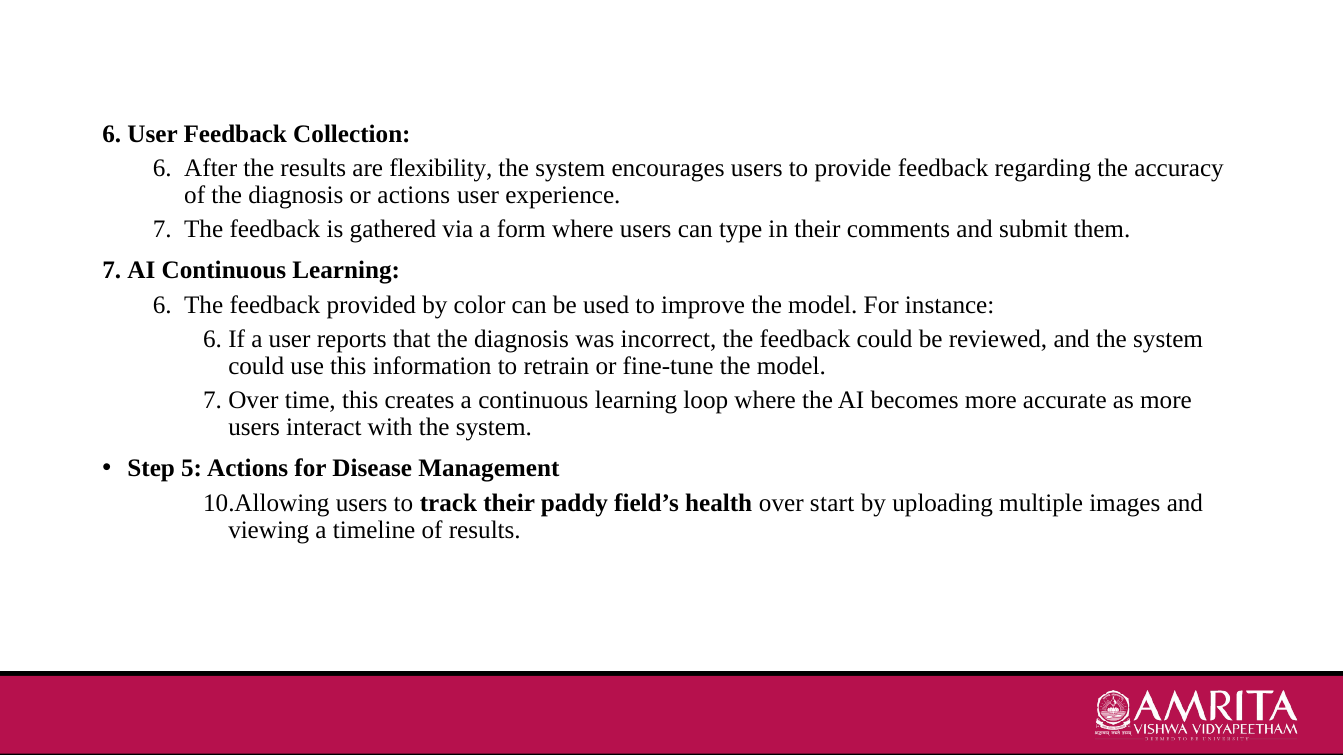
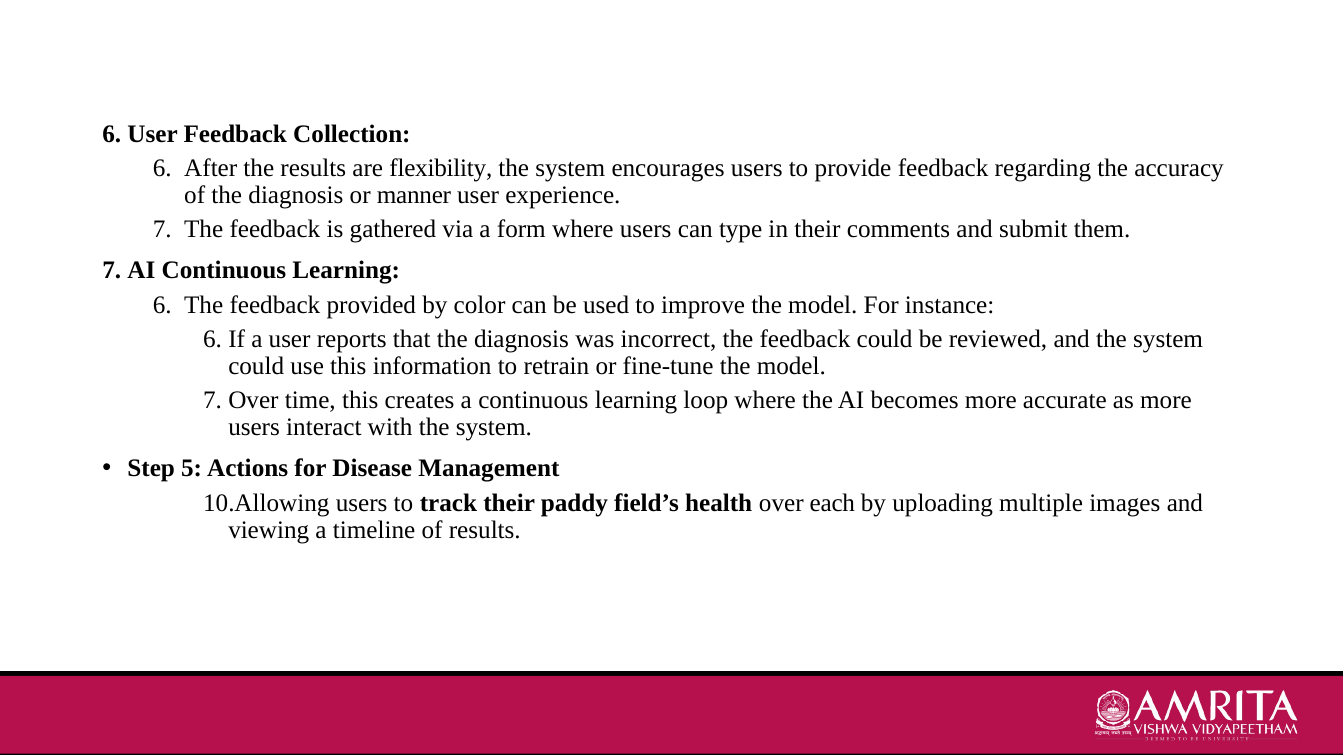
or actions: actions -> manner (414, 195)
start: start -> each (832, 503)
